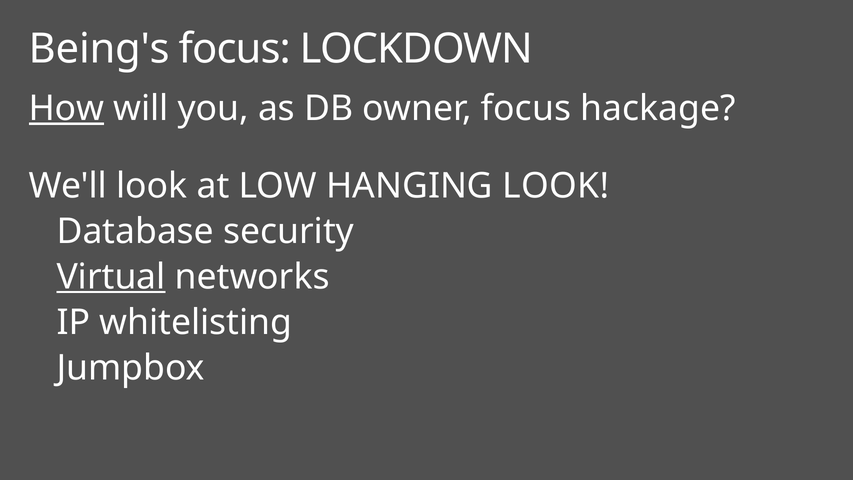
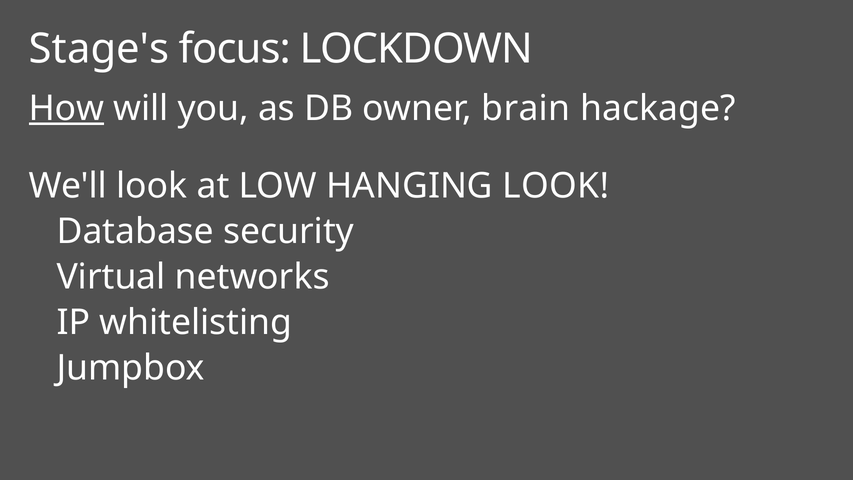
Being's: Being's -> Stage's (99, 49)
owner focus: focus -> brain (526, 108)
Virtual underline: present -> none (111, 277)
